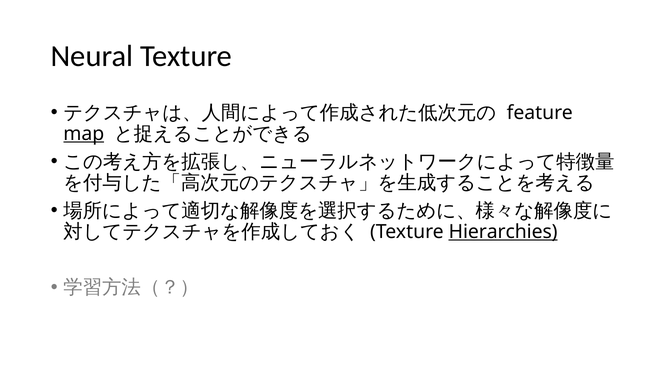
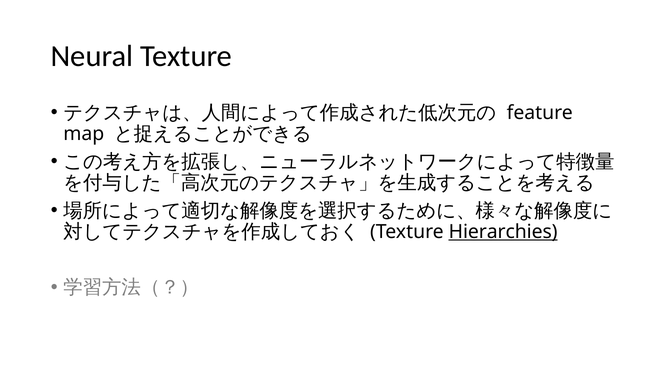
map underline: present -> none (84, 134)
